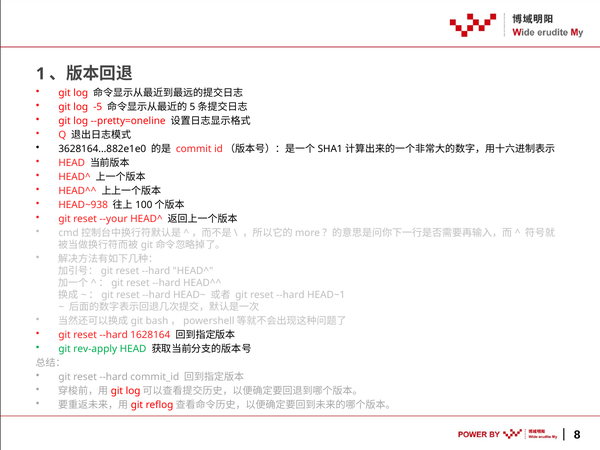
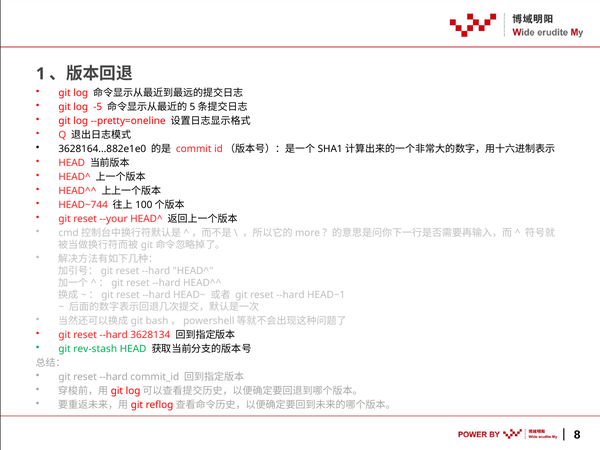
HEAD~938: HEAD~938 -> HEAD~744 (83, 205)
1628164: 1628164 -> 3628134 (150, 335)
rev-apply: rev-apply -> rev-stash (95, 349)
